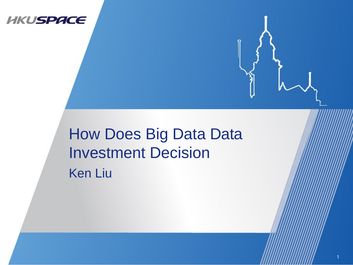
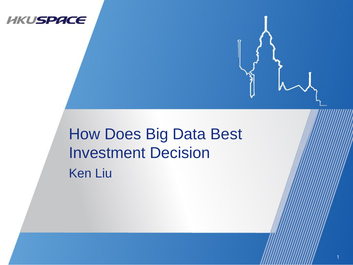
Data Data: Data -> Best (226, 134)
